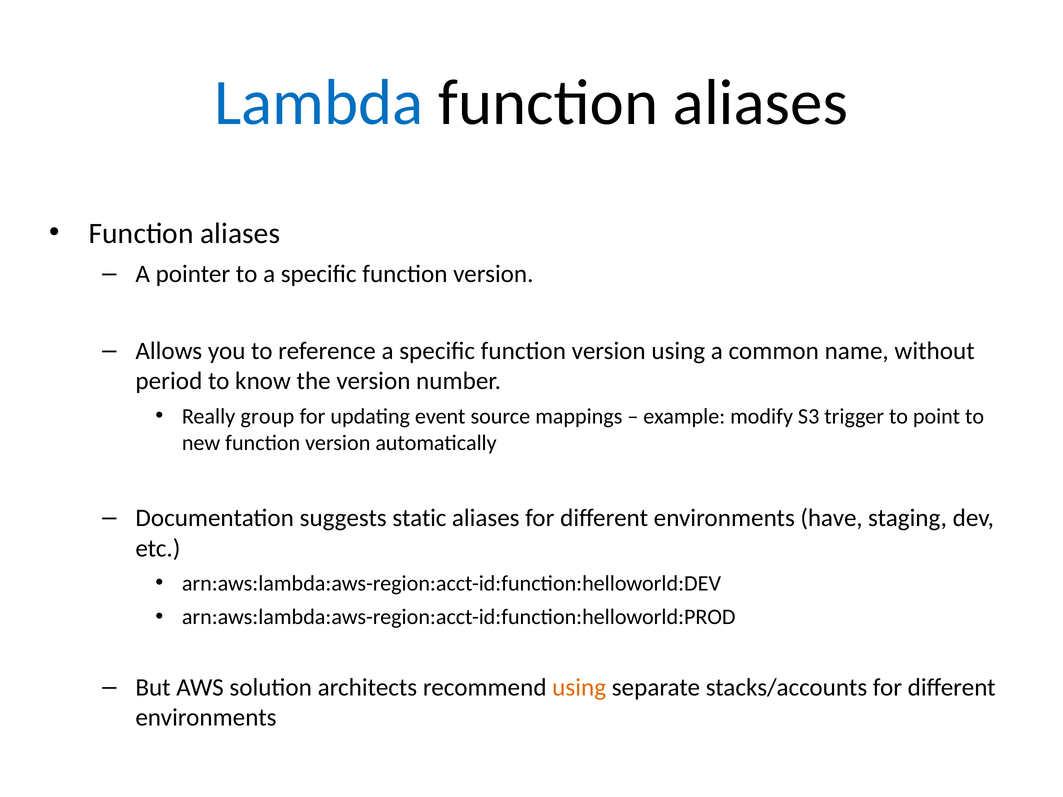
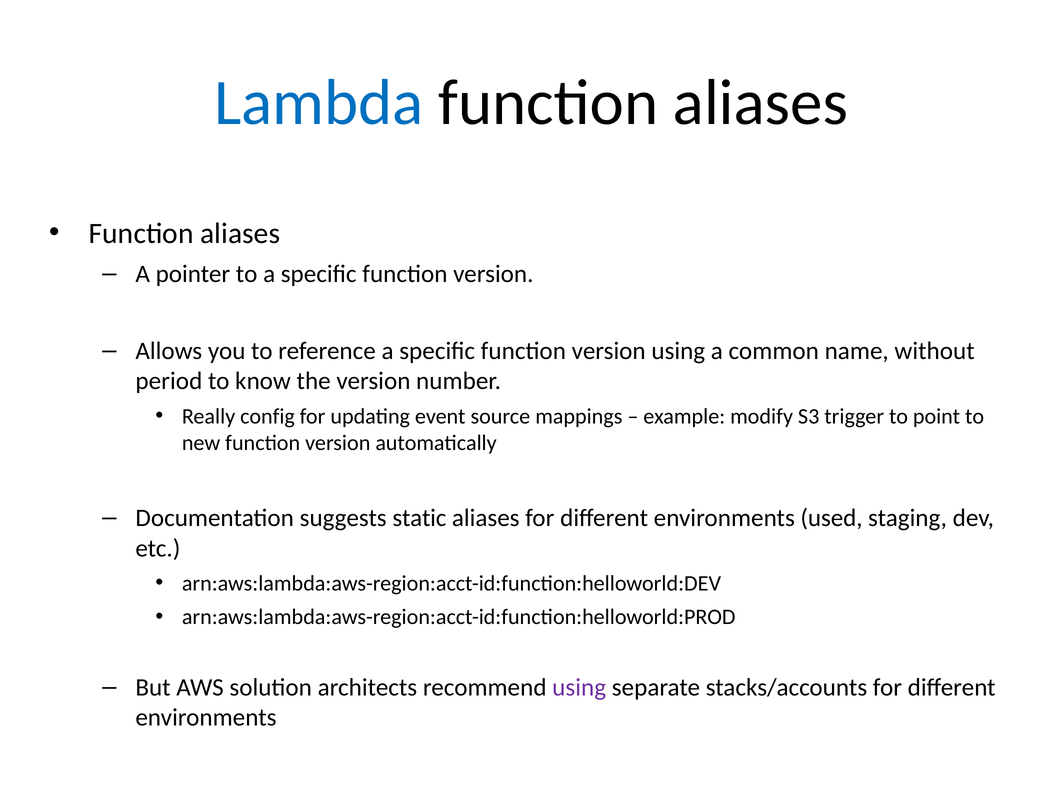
group: group -> config (267, 416)
have: have -> used (831, 518)
using colour: orange -> purple (579, 688)
